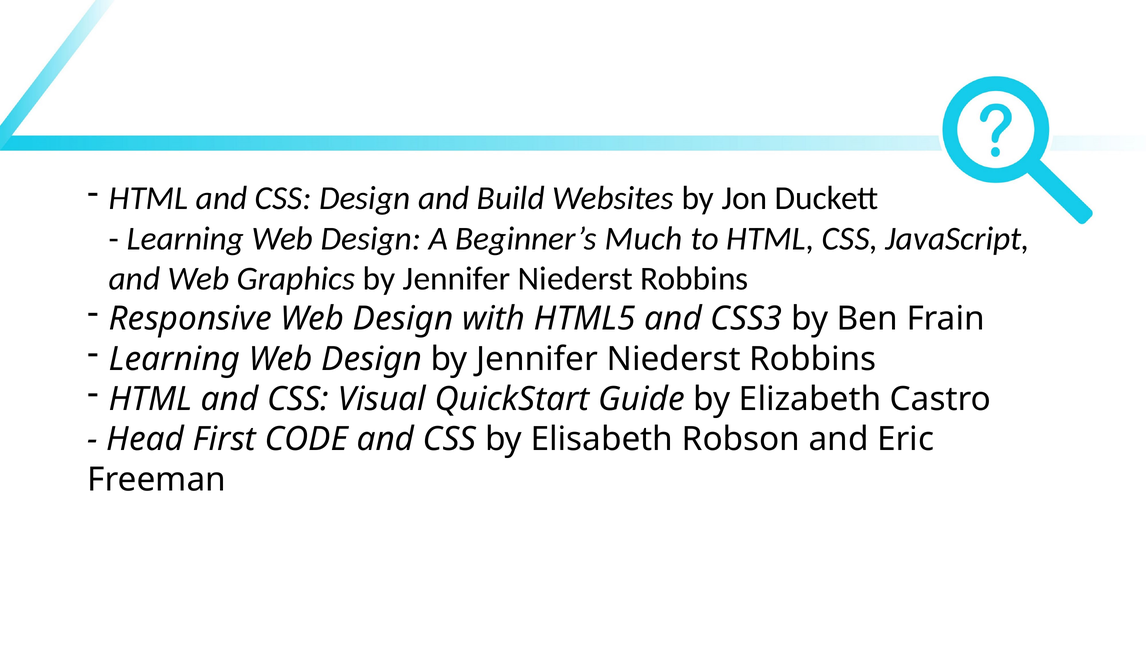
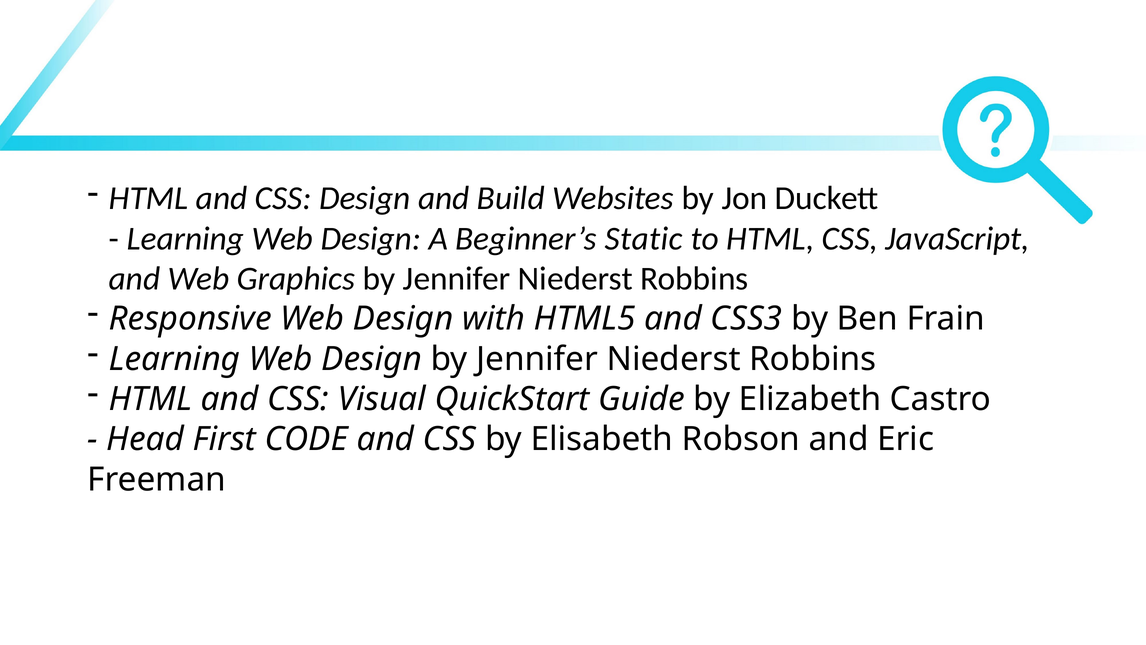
Much: Much -> Static (644, 238)
